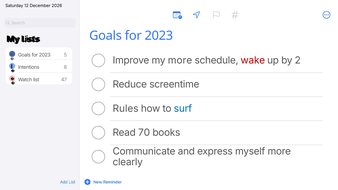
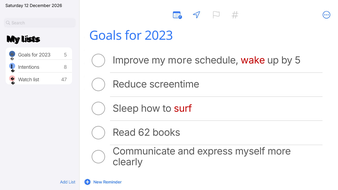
by 2: 2 -> 5 (298, 60)
Rules: Rules -> Sleep (126, 109)
surf colour: blue -> red (183, 109)
70: 70 -> 62 (144, 133)
